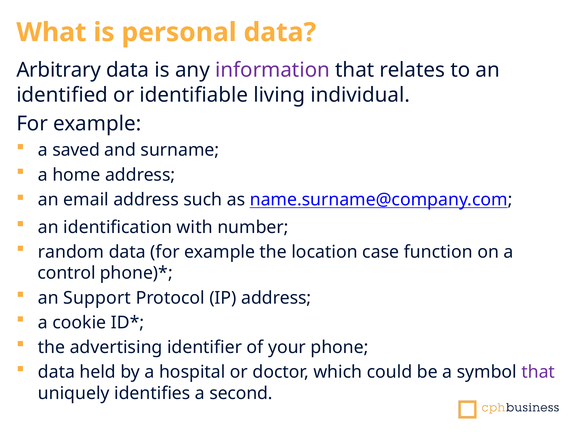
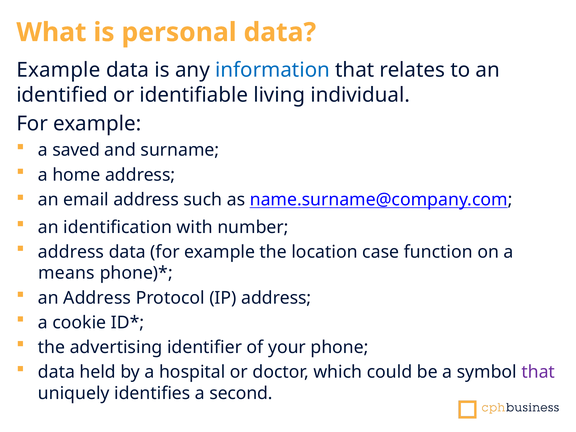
Arbitrary: Arbitrary -> Example (58, 70)
information colour: purple -> blue (273, 70)
random: random -> address (71, 252)
control: control -> means (66, 273)
an Support: Support -> Address (97, 298)
